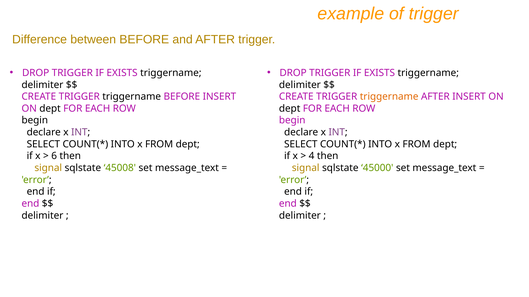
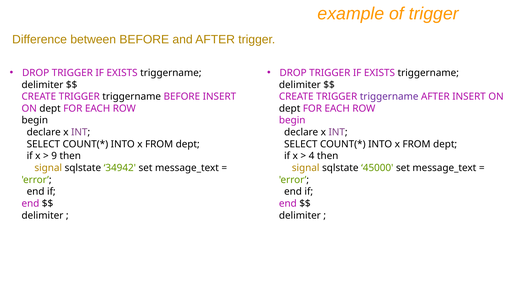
triggername colour: orange -> purple (389, 97)
6: 6 -> 9 (54, 156)
45008: 45008 -> 34942 (120, 168)
